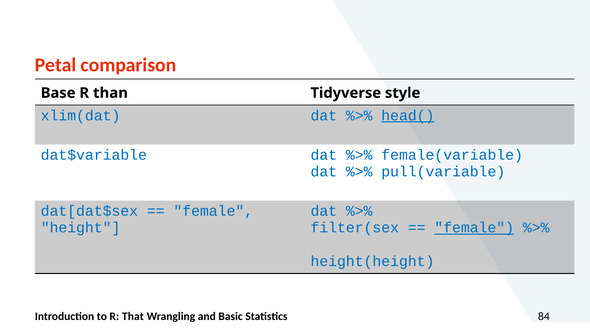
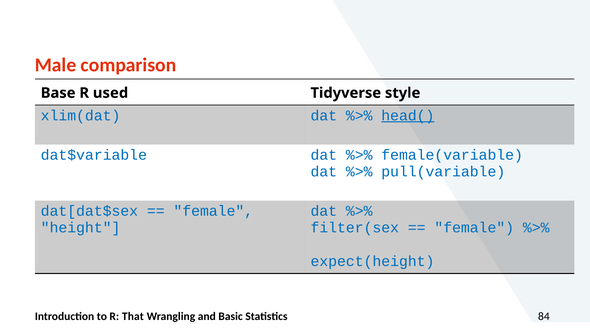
Petal: Petal -> Male (56, 65)
than: than -> used (111, 93)
female underline: present -> none (474, 228)
height(height: height(height -> expect(height (372, 261)
